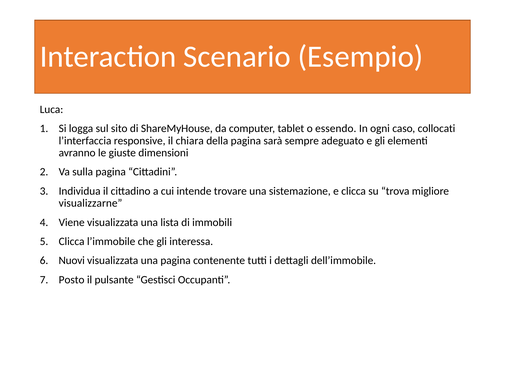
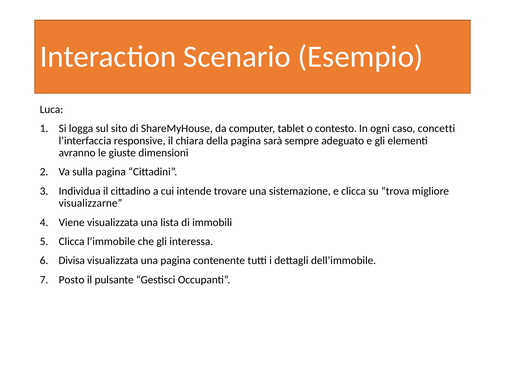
essendo: essendo -> contesto (336, 128)
collocati: collocati -> concetti (436, 128)
Nuovi: Nuovi -> Divisa (72, 260)
